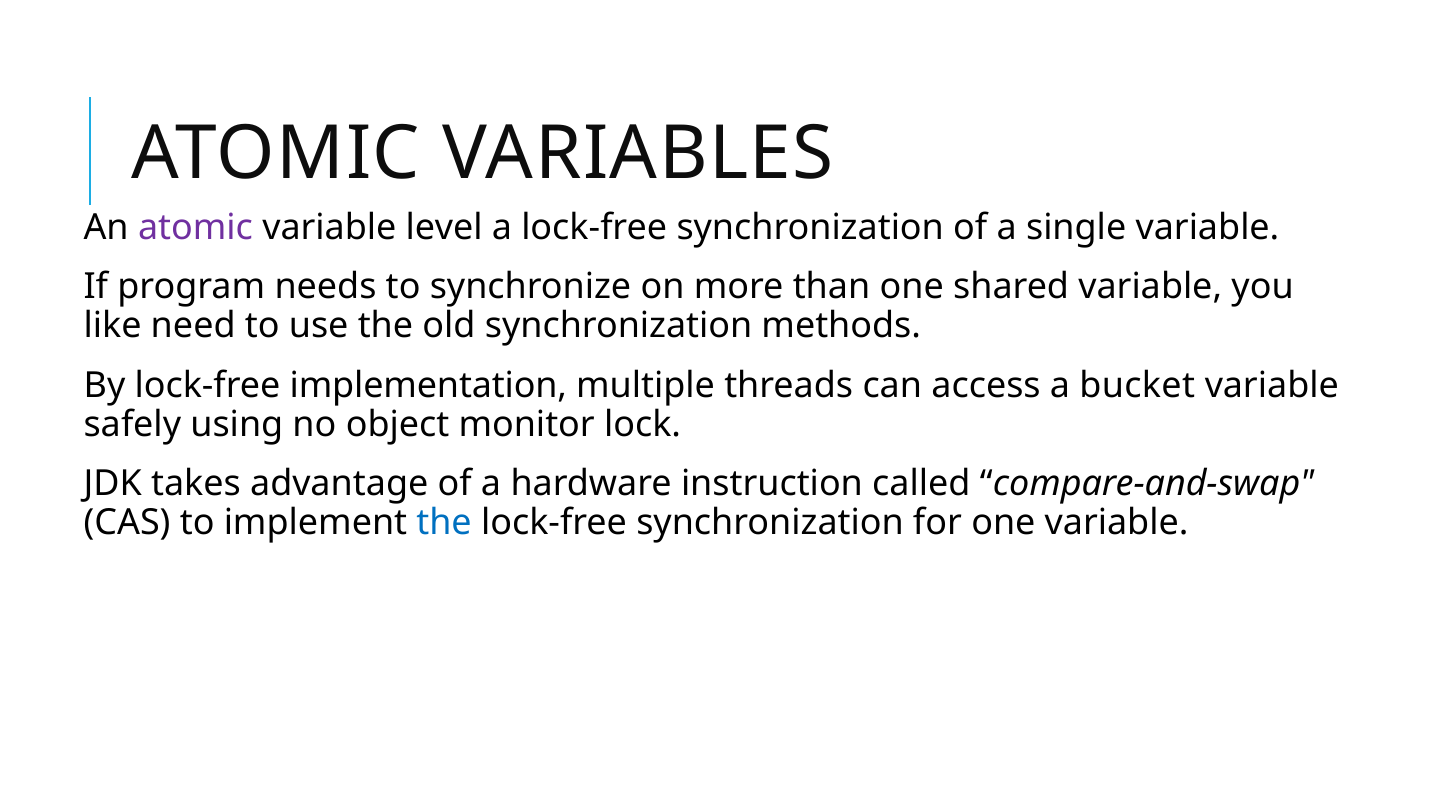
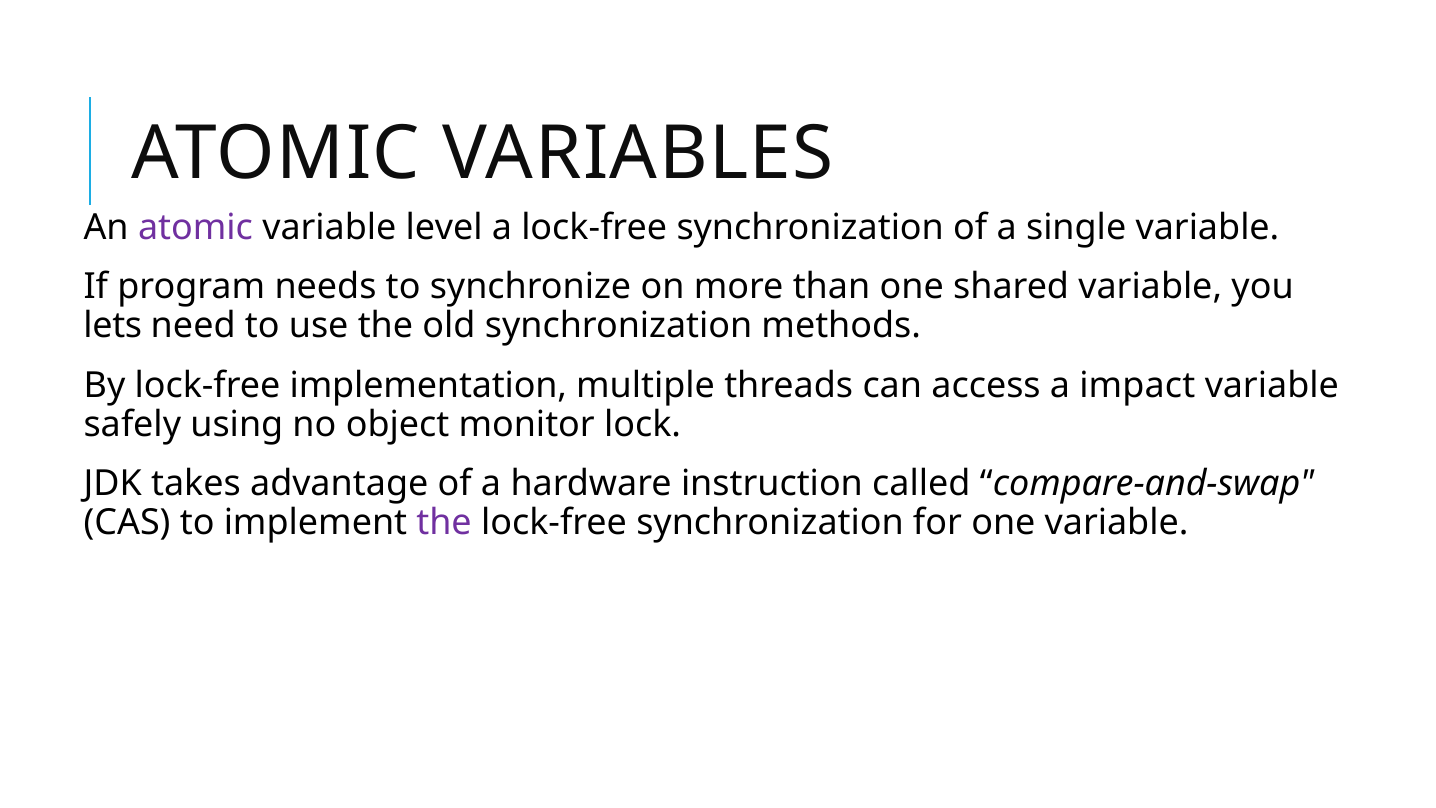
like: like -> lets (113, 326)
bucket: bucket -> impact (1137, 385)
the colour: blue -> purple (444, 522)
